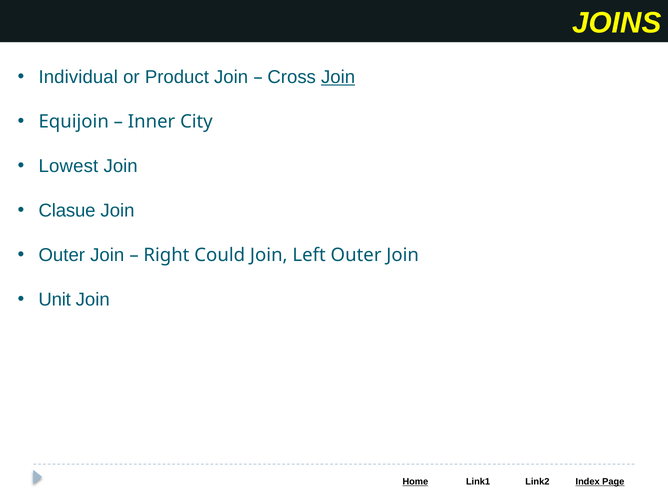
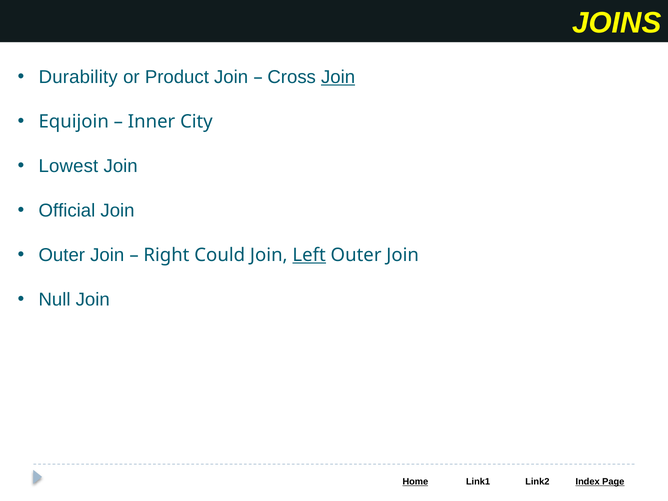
Individual: Individual -> Durability (78, 77)
Clasue: Clasue -> Official (67, 211)
Left underline: none -> present (309, 255)
Unit: Unit -> Null (55, 300)
